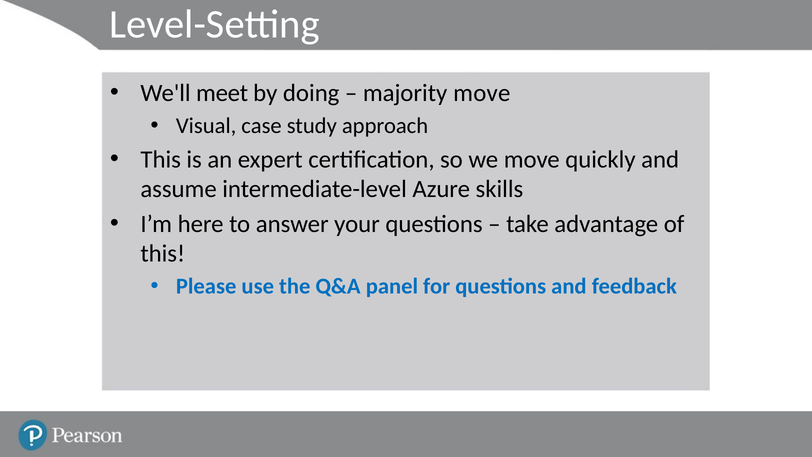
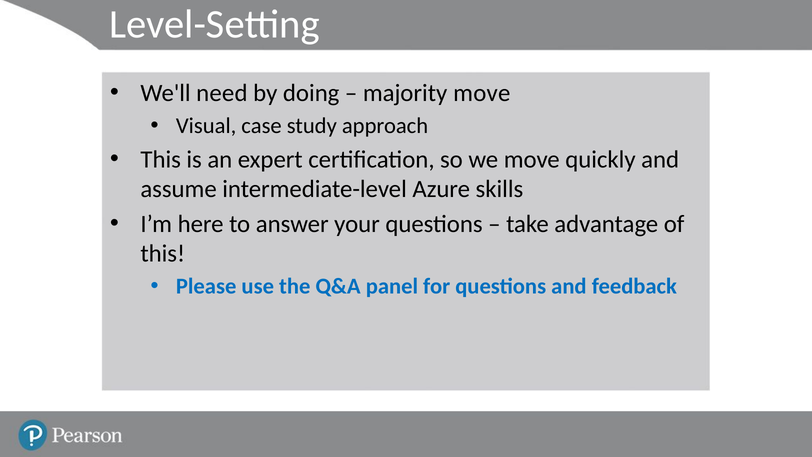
meet: meet -> need (222, 93)
